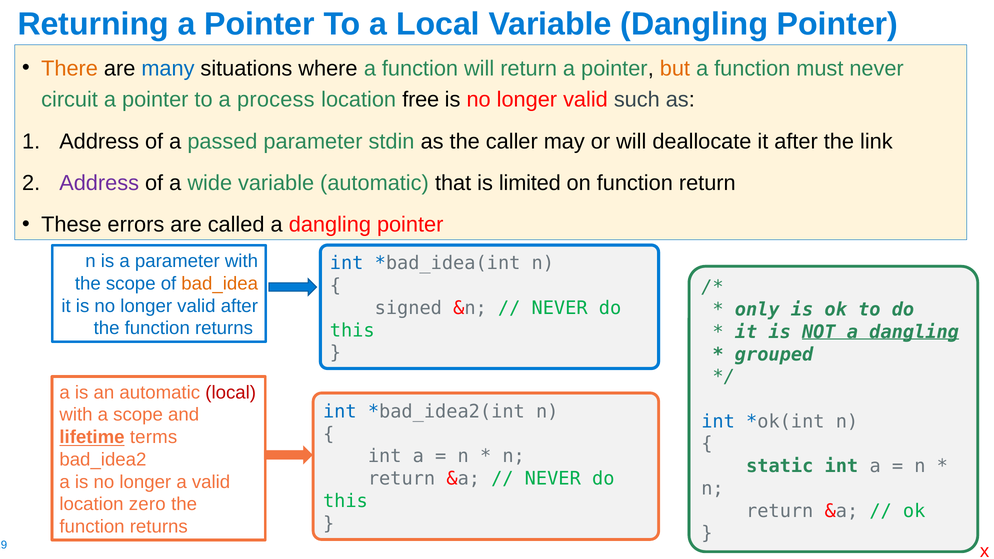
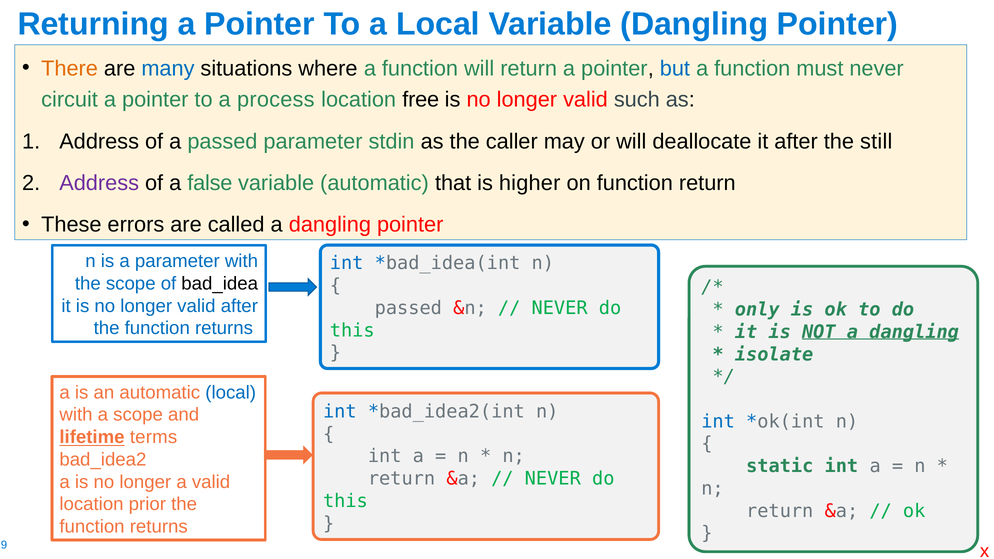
but colour: orange -> blue (675, 68)
link: link -> still (876, 141)
wide: wide -> false (210, 183)
limited: limited -> higher (530, 183)
bad_idea colour: orange -> black (220, 284)
signed: signed -> passed (408, 308)
grouped: grouped -> isolate (774, 354)
local colour: red -> blue (231, 393)
zero: zero -> prior (147, 504)
